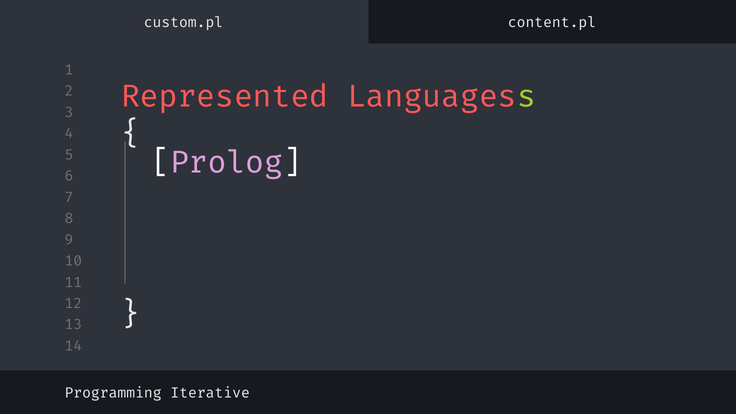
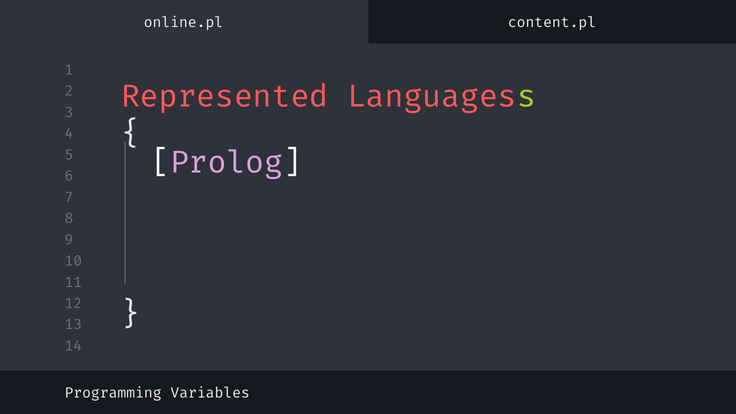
custom.pl: custom.pl -> online.pl (183, 23)
Iterative: Iterative -> Variables (210, 393)
